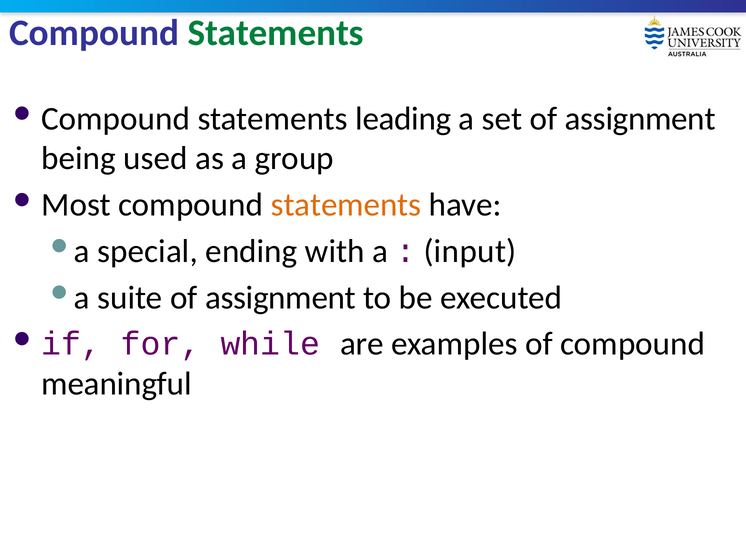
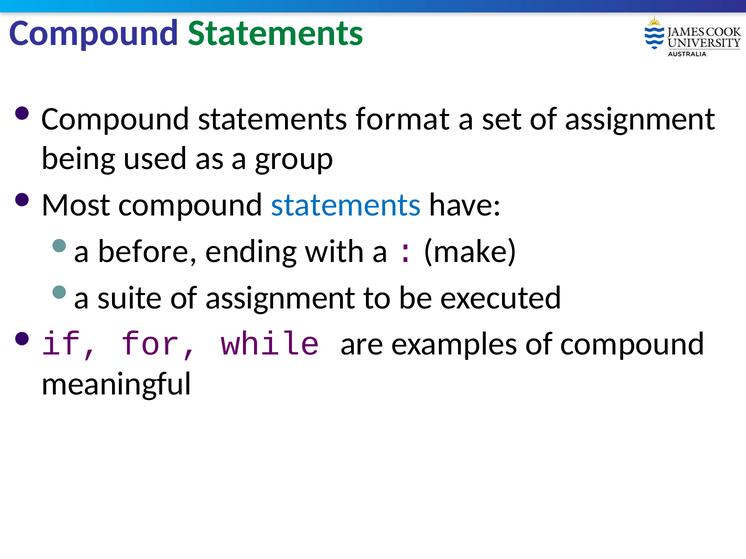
leading: leading -> format (403, 119)
statements colour: orange -> blue (346, 205)
special: special -> before (147, 251)
input: input -> make (470, 251)
